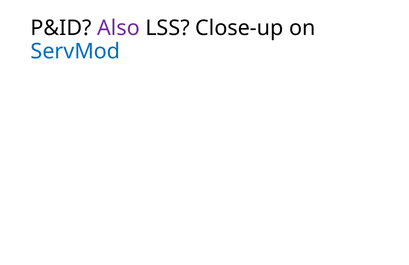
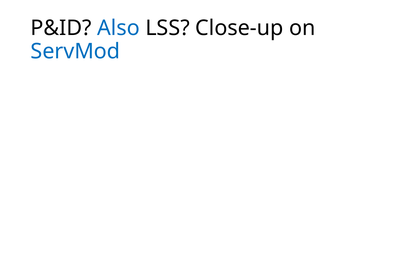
Also colour: purple -> blue (118, 28)
